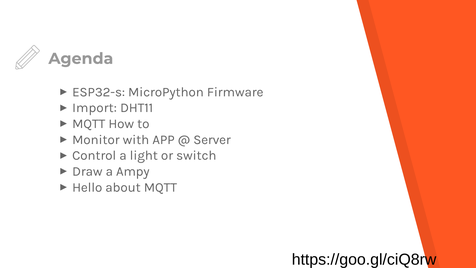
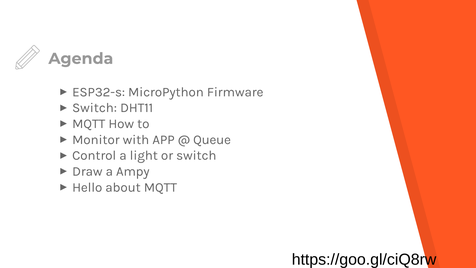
Import: Import -> Switch (95, 108)
Server: Server -> Queue (212, 140)
